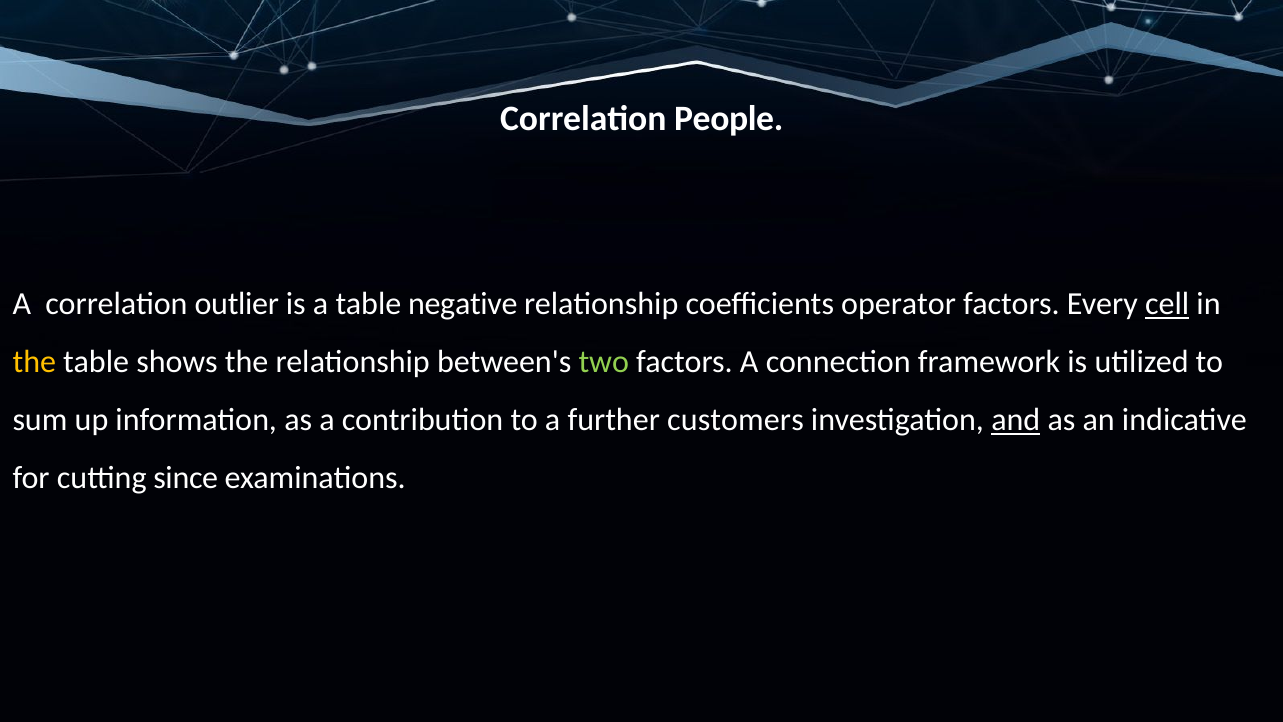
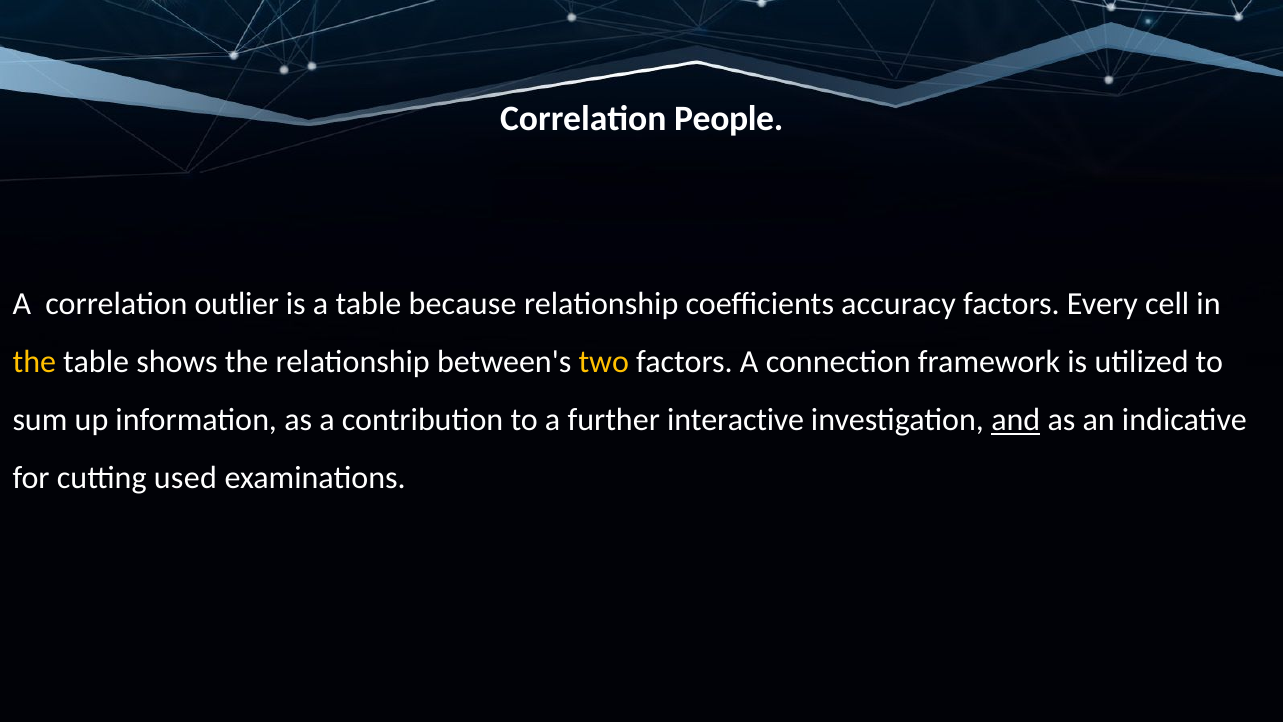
negative: negative -> because (463, 304)
operator: operator -> accuracy (898, 304)
cell underline: present -> none (1167, 304)
two colour: light green -> yellow (604, 362)
customers: customers -> interactive (736, 420)
since: since -> used (185, 477)
